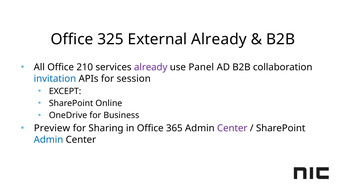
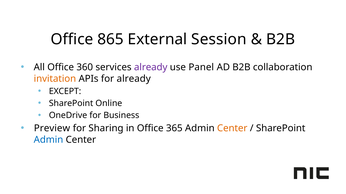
325: 325 -> 865 (111, 39)
External Already: Already -> Session (219, 39)
210: 210 -> 360 (85, 67)
invitation colour: blue -> orange (55, 79)
for session: session -> already (134, 79)
Center colour: purple -> orange (232, 129)
